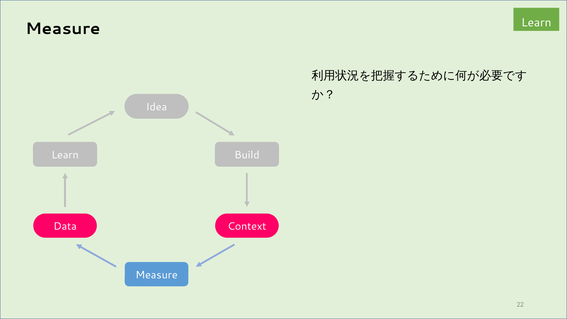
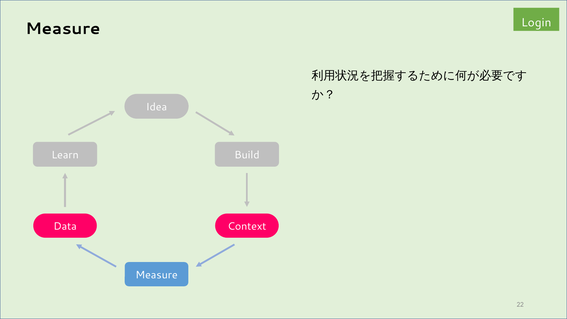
Learn: Learn -> Login (536, 23)
